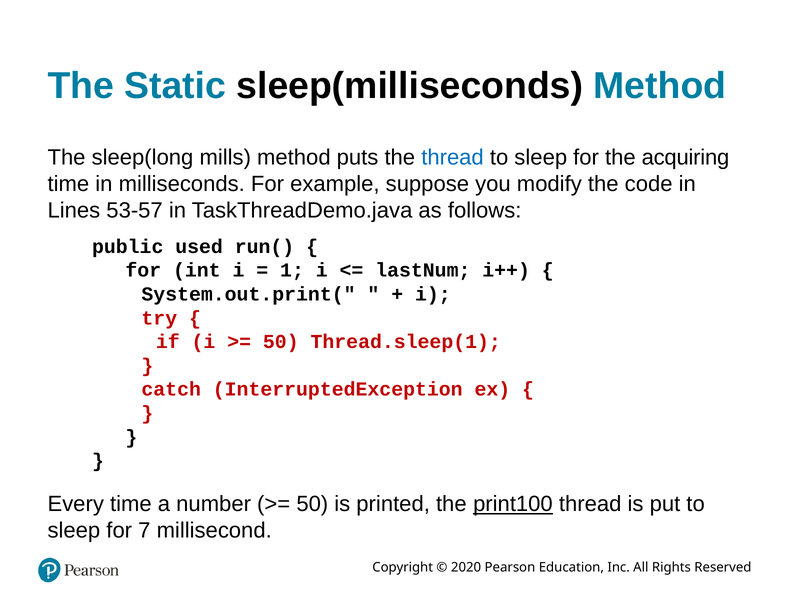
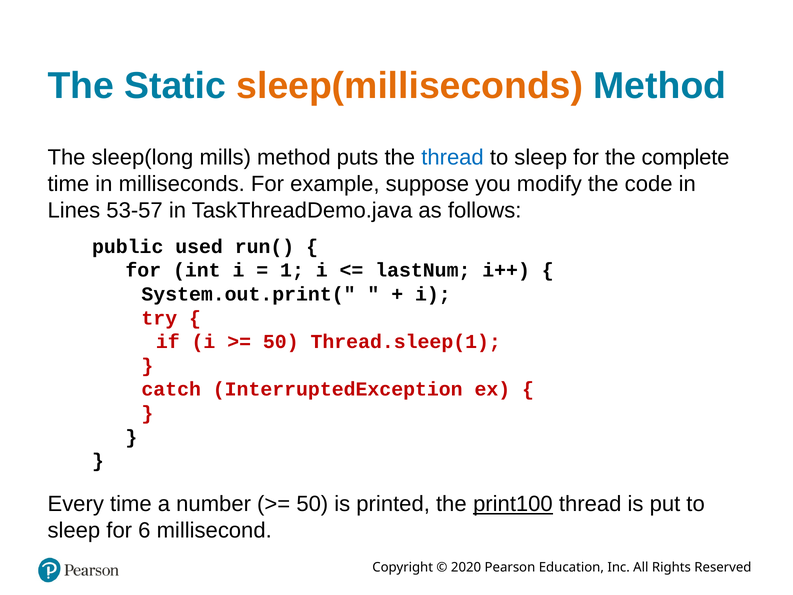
sleep(milliseconds colour: black -> orange (410, 86)
acquiring: acquiring -> complete (685, 157)
7: 7 -> 6 (144, 530)
